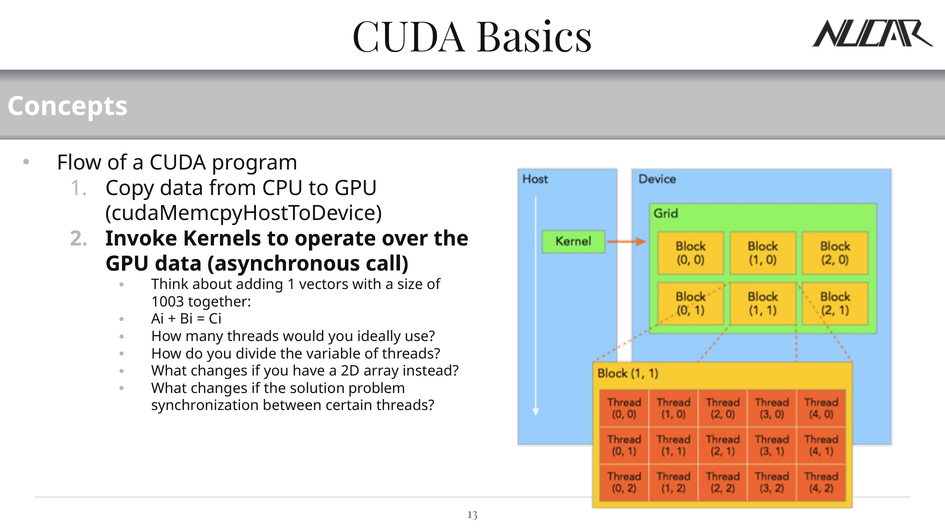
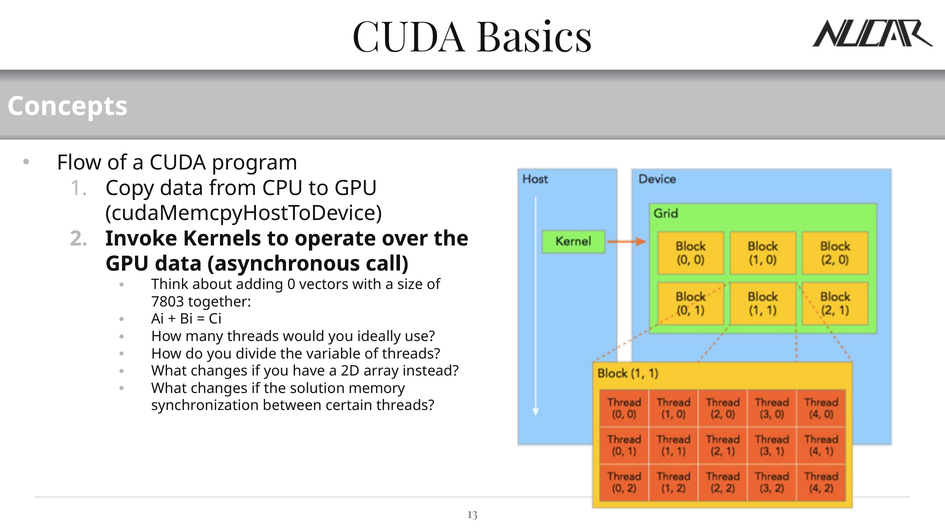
adding 1: 1 -> 0 (291, 285)
1003: 1003 -> 7803 (168, 302)
problem: problem -> memory (377, 389)
